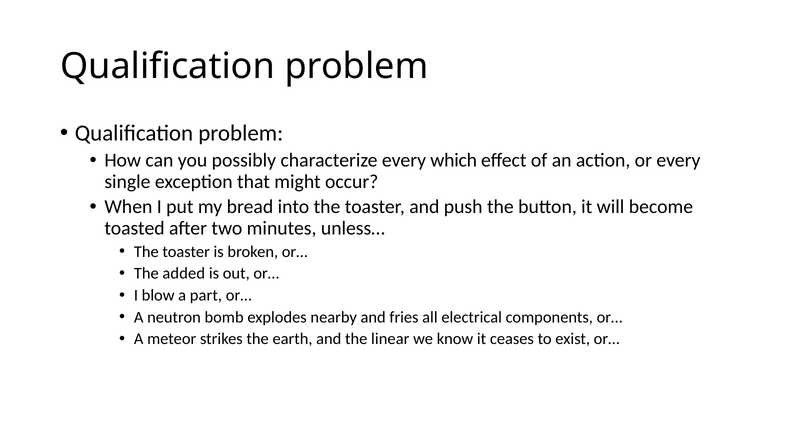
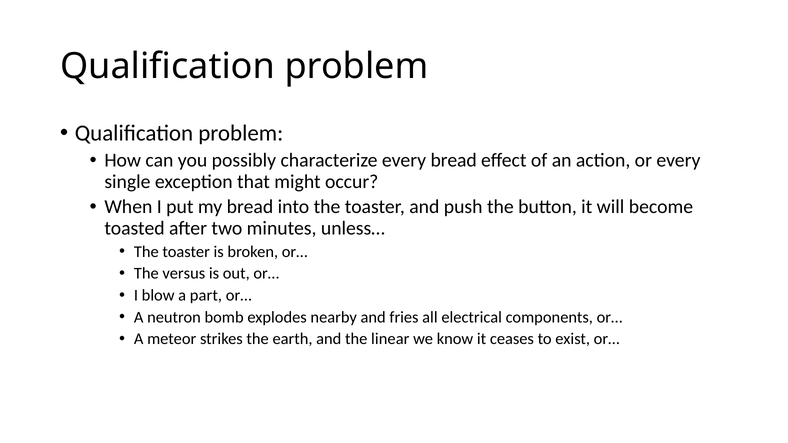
every which: which -> bread (454, 160)
added: added -> versus (184, 274)
